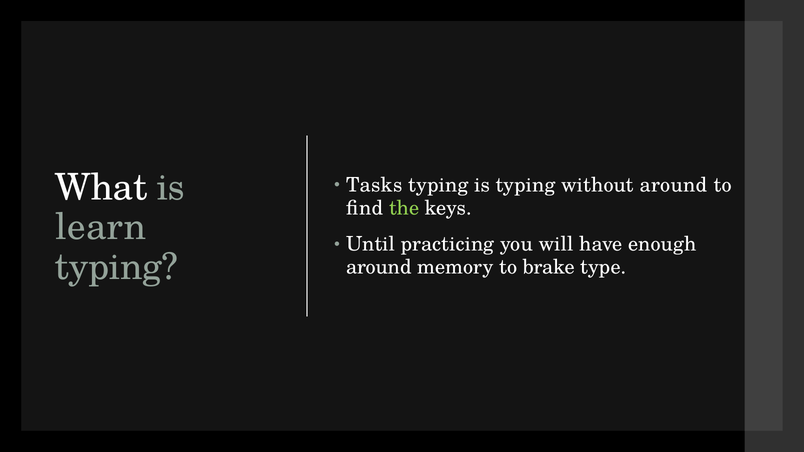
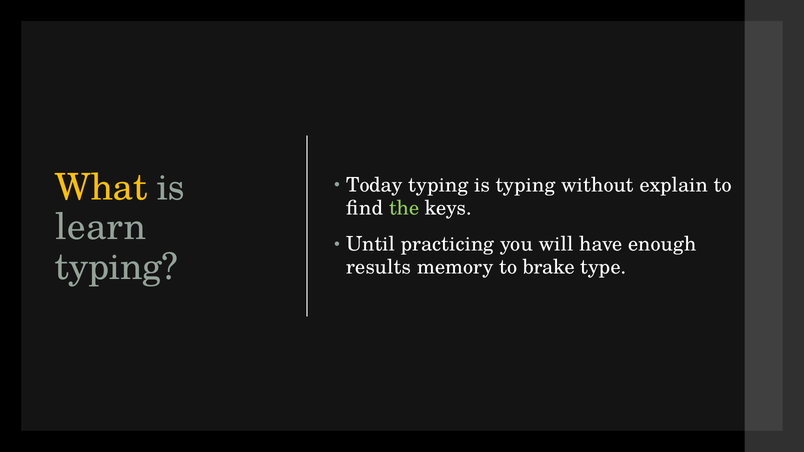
What colour: white -> yellow (101, 188)
Tasks: Tasks -> Today (375, 185)
without around: around -> explain (674, 185)
around: around -> results (379, 267)
